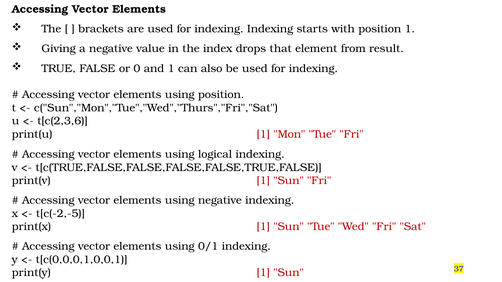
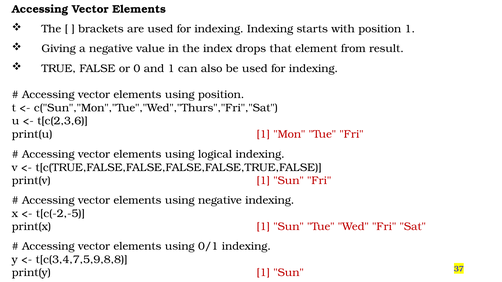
t[c(0,0,0,1,0,0,1: t[c(0,0,0,1,0,0,1 -> t[c(3,4,7,5,9,8,8 (82, 260)
